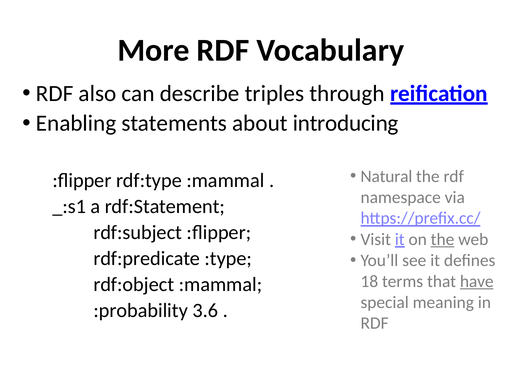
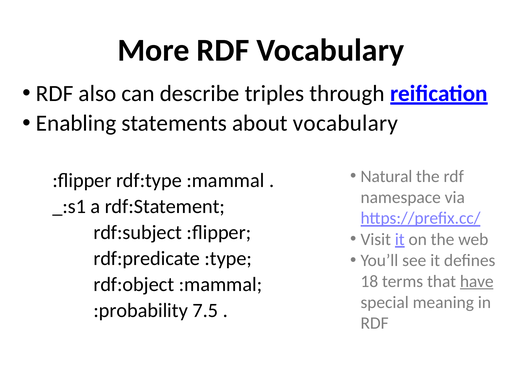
about introducing: introducing -> vocabulary (345, 123)
the underline: present -> none (443, 240)
3.6: 3.6 -> 7.5 (205, 311)
